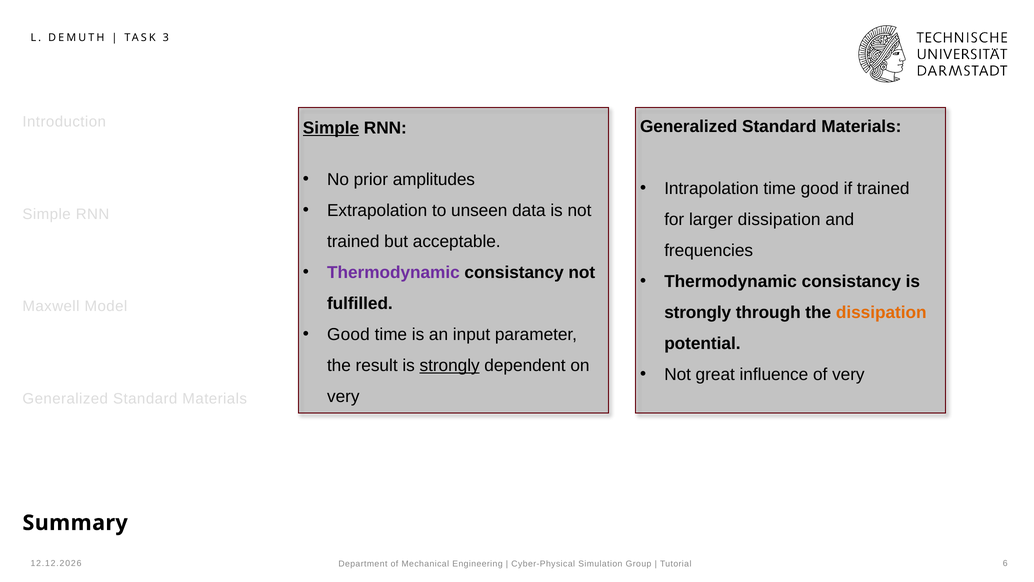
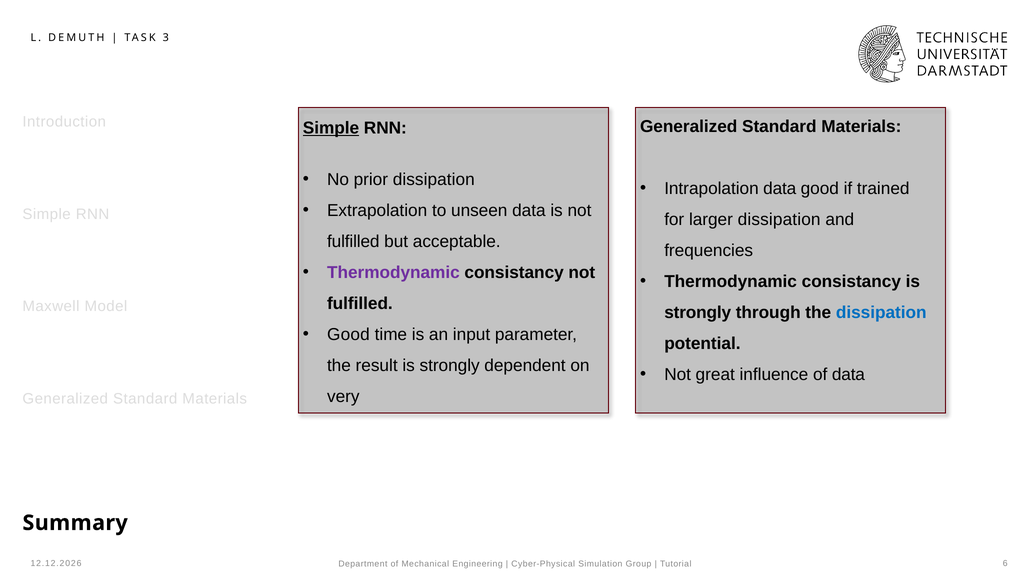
prior amplitudes: amplitudes -> dissipation (434, 180)
Intrapolation time: time -> data (780, 189)
trained: trained -> fulfilled (353, 242)
dissipation colour: orange -> blue (881, 313)
strongly underline: present -> none (450, 366)
of very: very -> data (848, 375)
